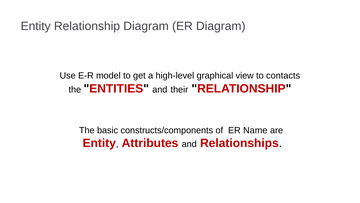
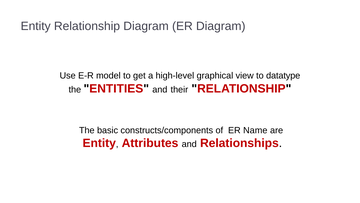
contacts: contacts -> datatype (283, 76)
